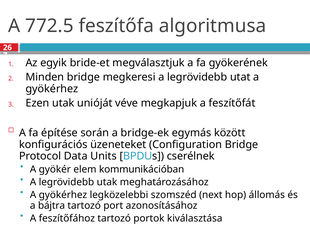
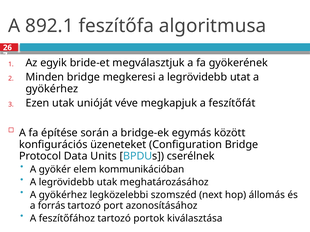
772.5: 772.5 -> 892.1 (49, 26)
bájtra: bájtra -> forrás (52, 206)
